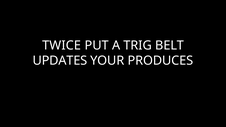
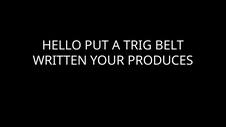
TWICE: TWICE -> HELLO (62, 45)
UPDATES: UPDATES -> WRITTEN (60, 61)
